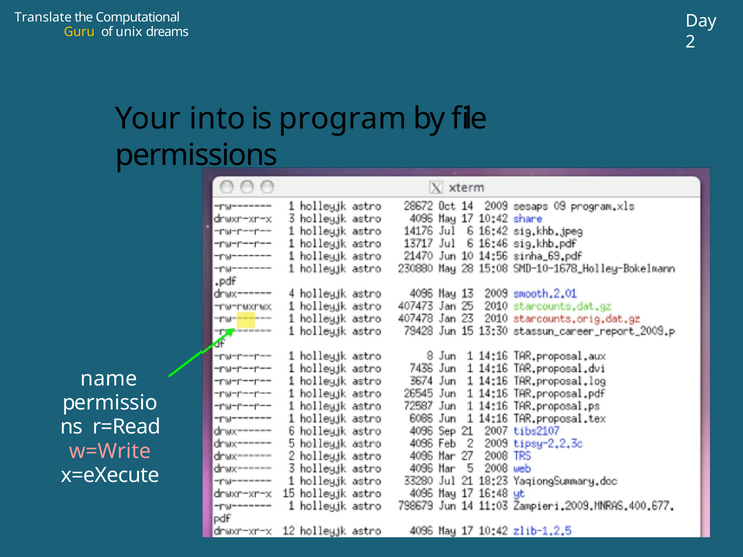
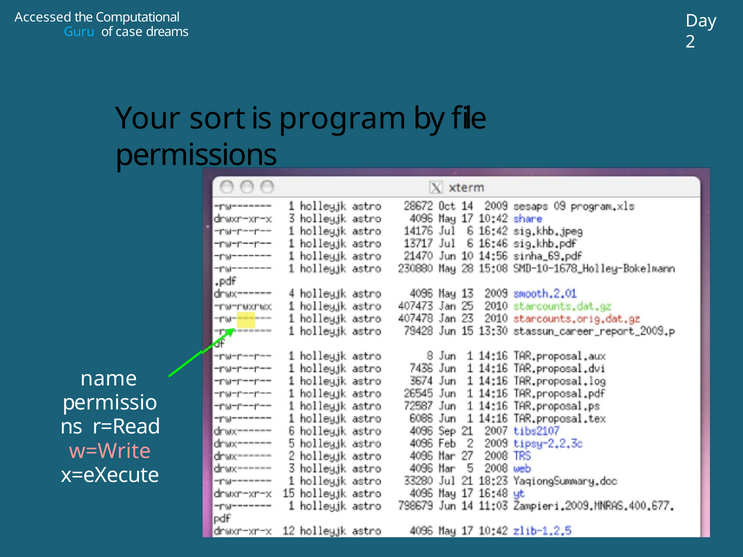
Translate: Translate -> Accessed (43, 17)
Guru colour: yellow -> light blue (79, 32)
unix: unix -> case (129, 32)
into: into -> sort (217, 119)
